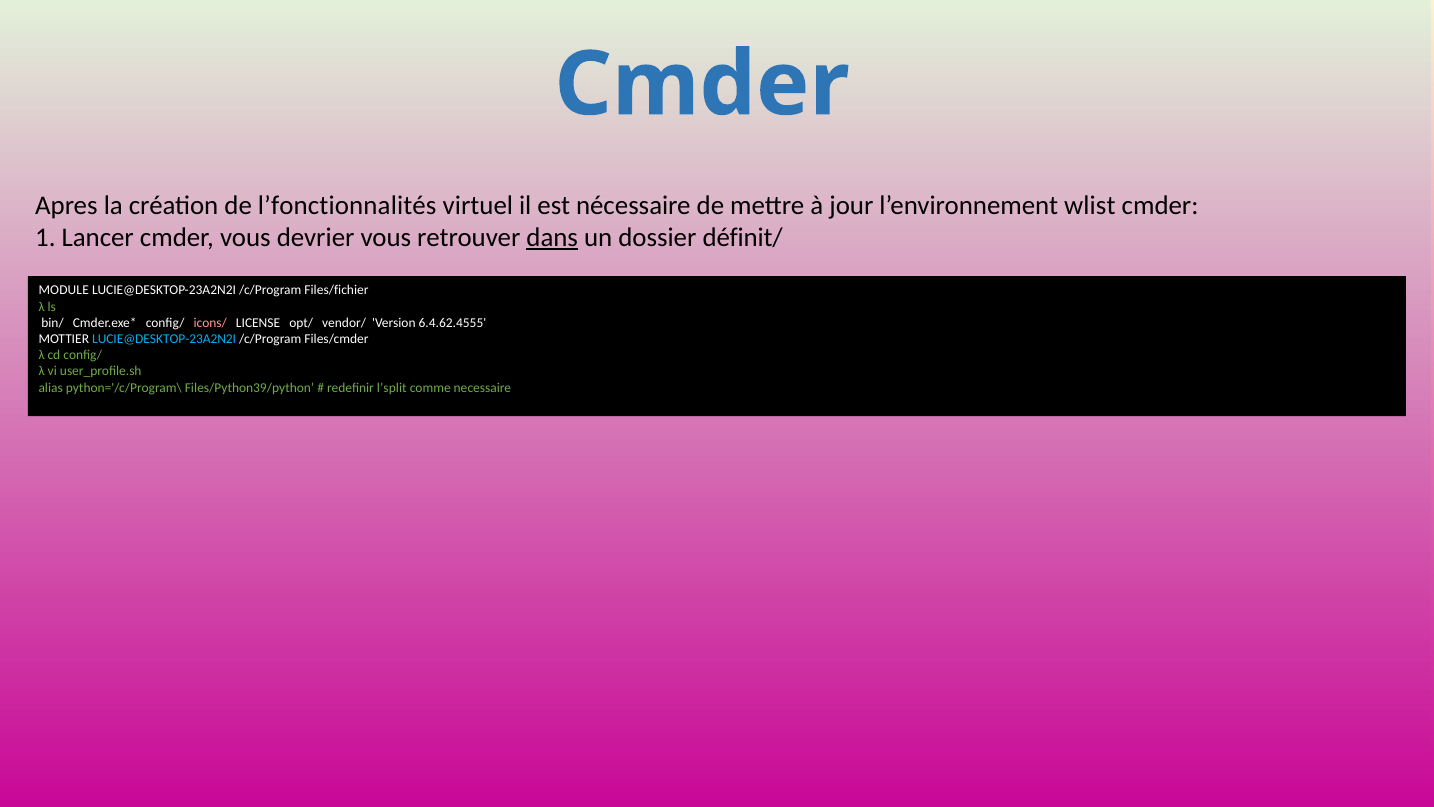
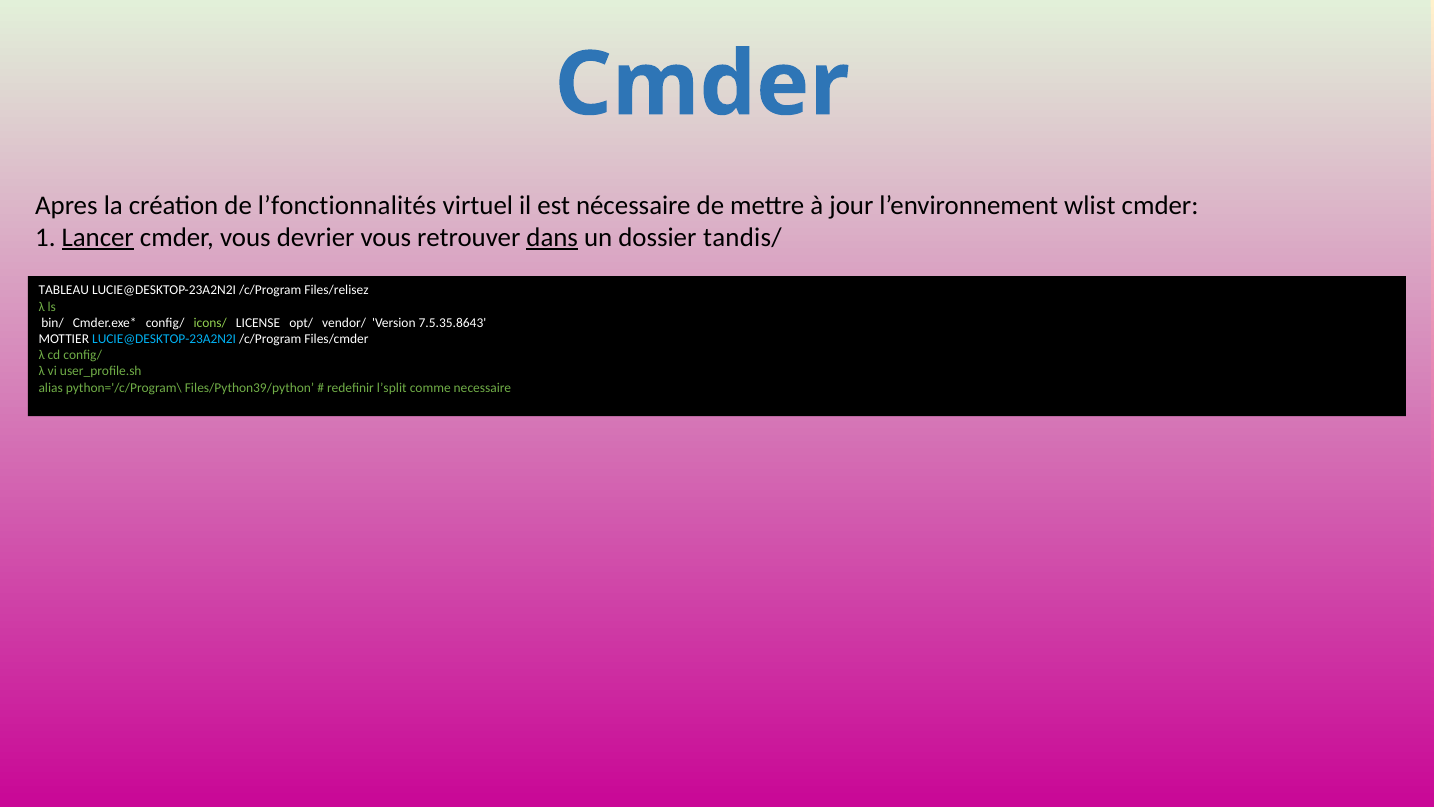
Lancer underline: none -> present (98, 238)
définit/: définit/ -> tandis/ (742, 238)
MODULE: MODULE -> TABLEAU (64, 290)
Files/fichier: Files/fichier -> Files/relisez (336, 290)
icons/ colour: pink -> light green (210, 323)
6.4.62.4555: 6.4.62.4555 -> 7.5.35.8643 (452, 323)
